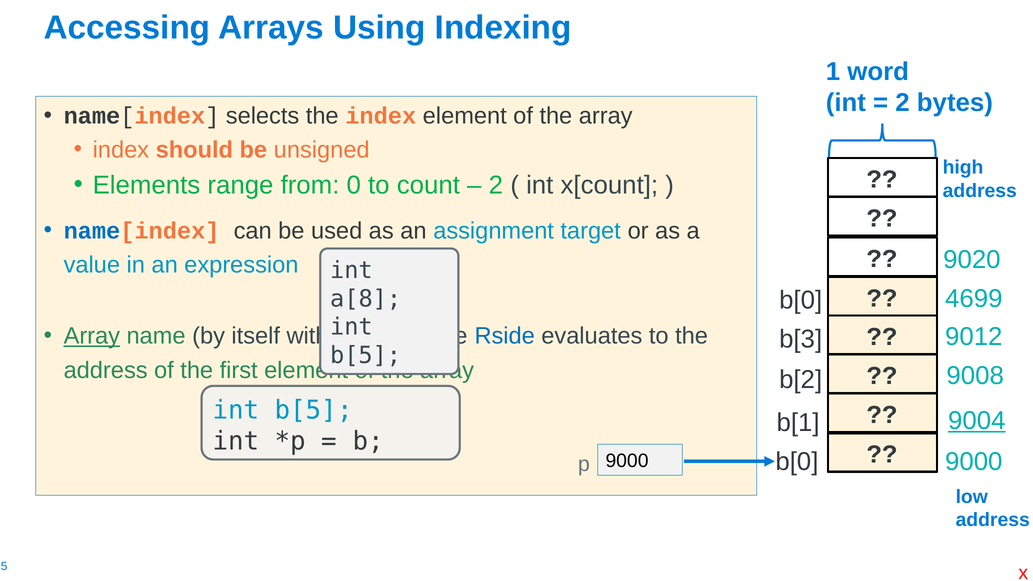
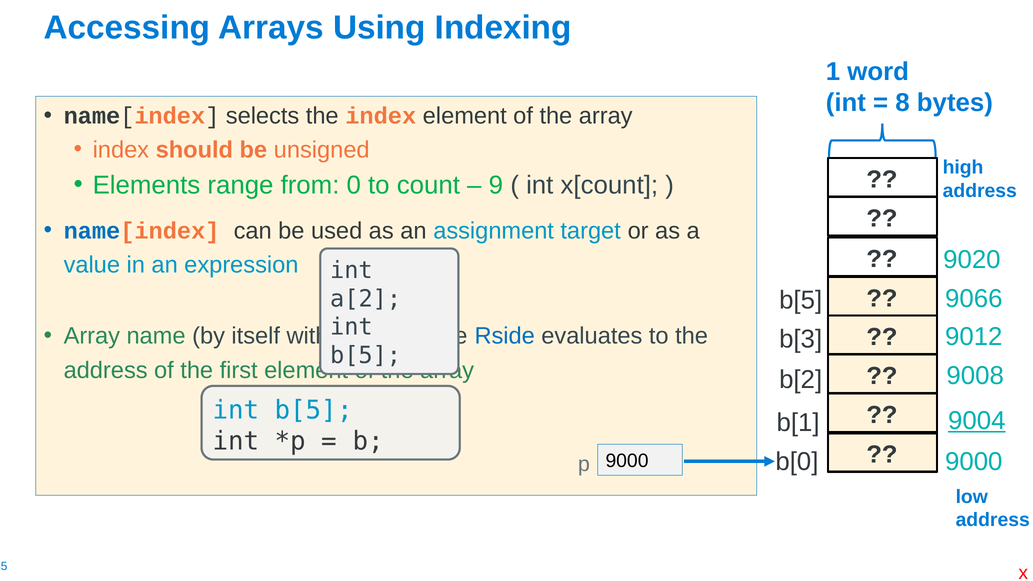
2: 2 -> 8 (902, 103)
2: 2 -> 9 (496, 185)
4699: 4699 -> 9066 (974, 299)
b[0: b[0 -> b[5 (801, 300)
a[8: a[8 -> a[2 (366, 299)
Array underline: present -> none (92, 336)
